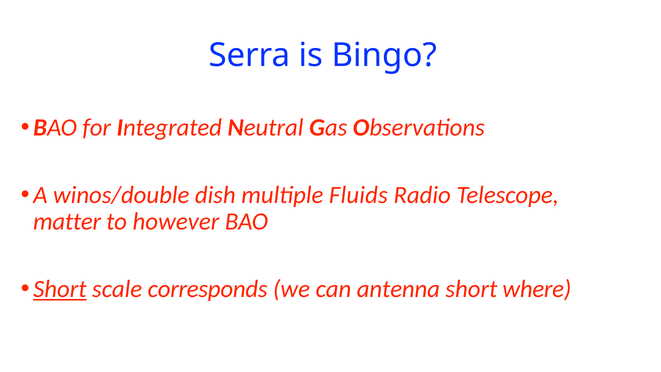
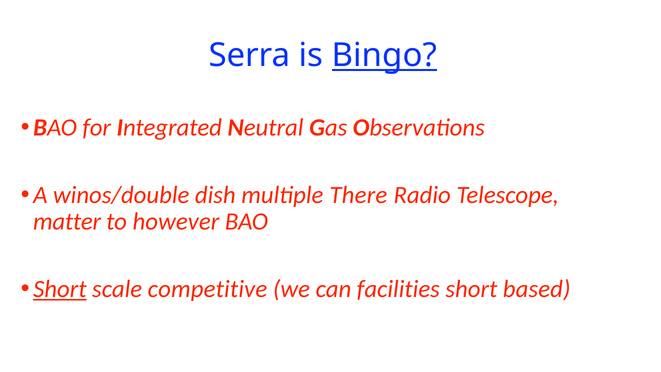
Bingo underline: none -> present (384, 56)
Fluids: Fluids -> There (358, 195)
corresponds: corresponds -> competitive (207, 289)
antenna: antenna -> facilities (398, 289)
where: where -> based (537, 289)
